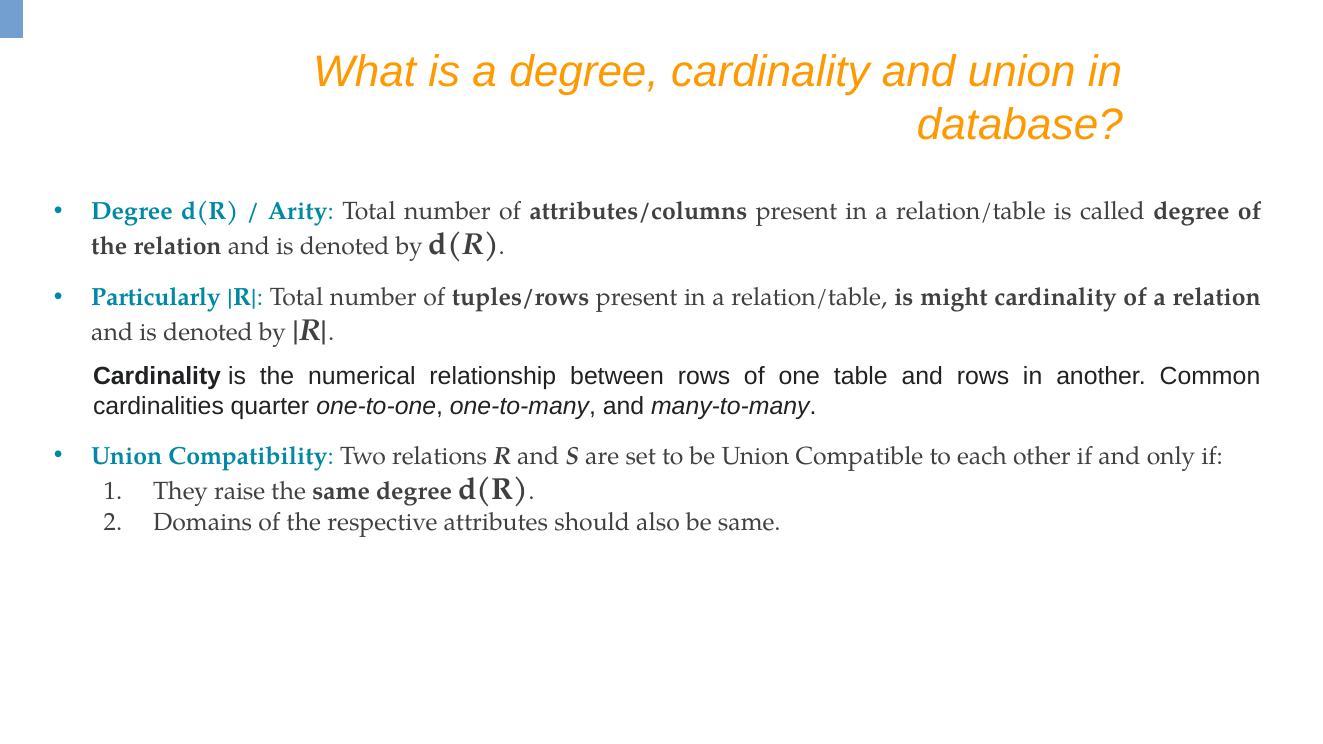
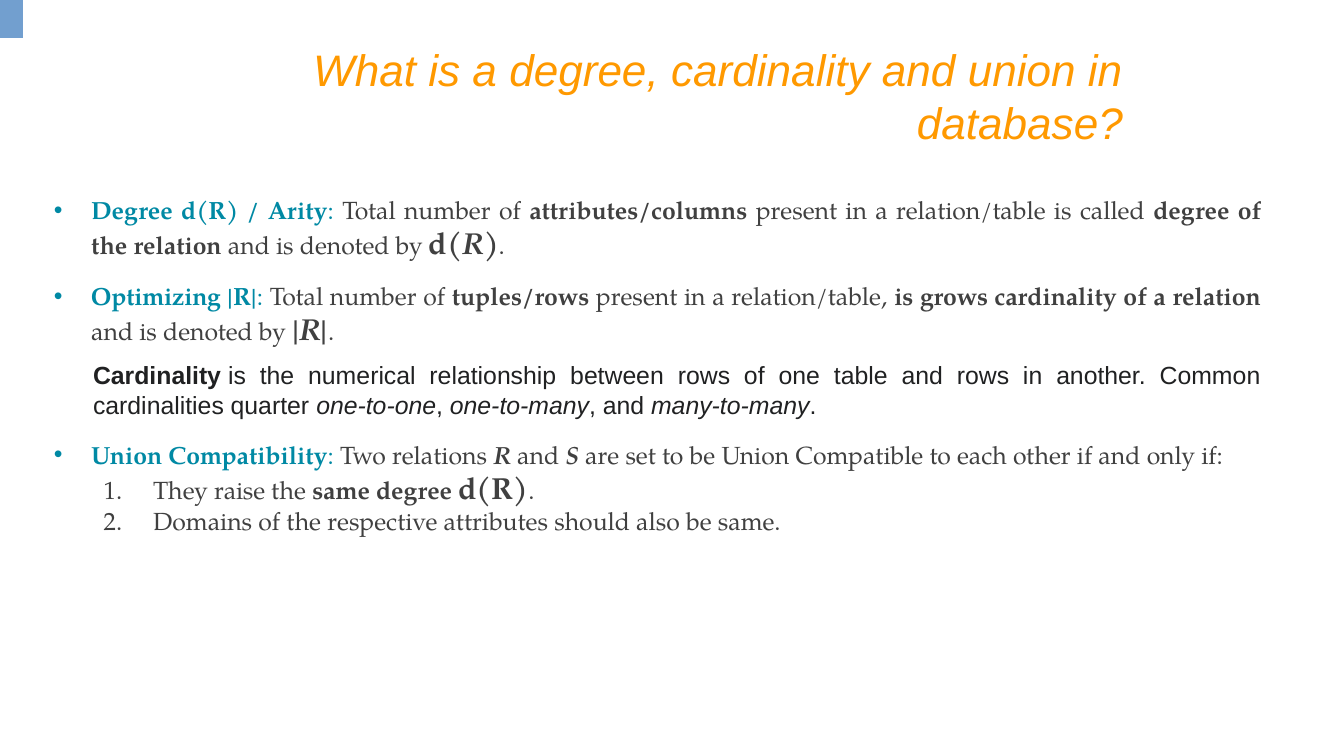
Particularly: Particularly -> Optimizing (156, 297)
might: might -> grows (954, 297)
